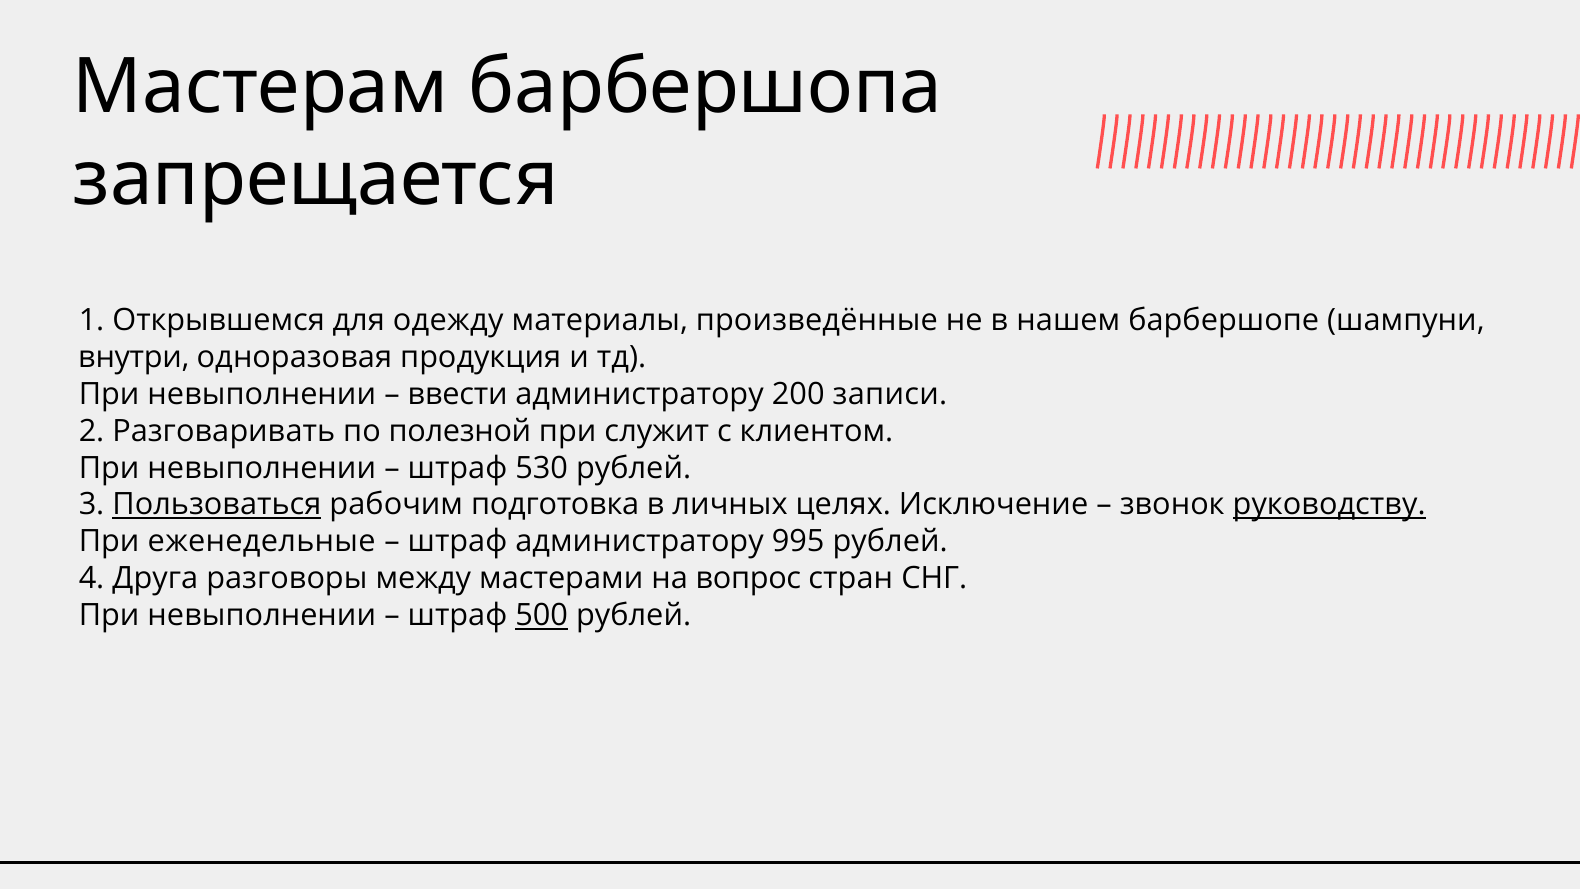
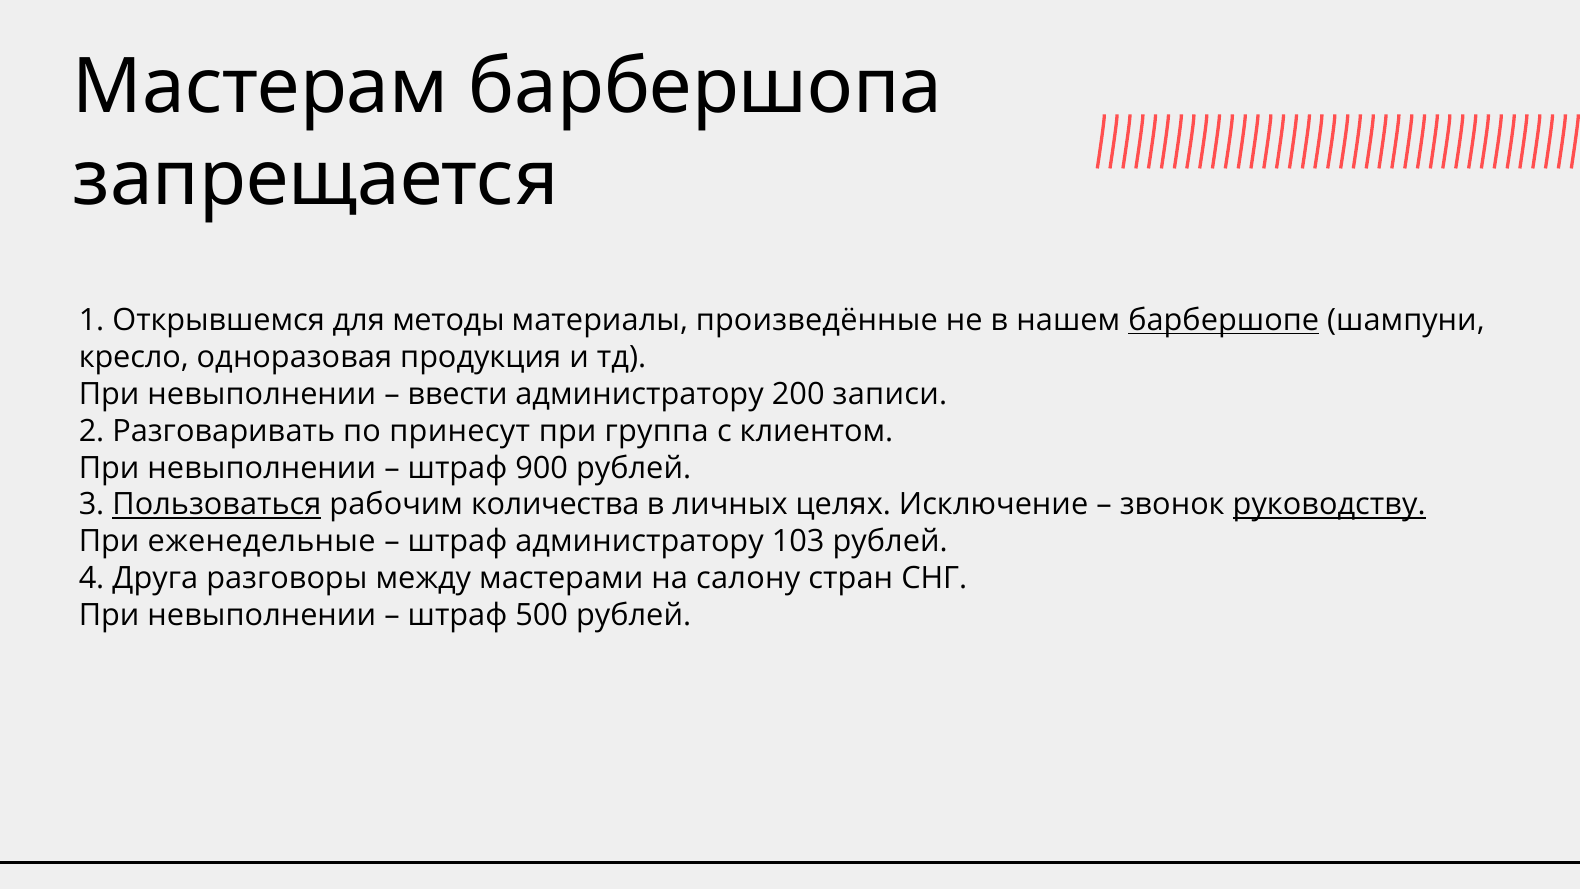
одежду: одежду -> методы (448, 320)
барбершопе underline: none -> present (1224, 320)
внутри: внутри -> кресло (134, 357)
полезной: полезной -> принесут (460, 431)
служит: служит -> группа (657, 431)
530: 530 -> 900 (542, 468)
подготовка: подготовка -> количества (555, 505)
995: 995 -> 103 (798, 542)
вопрос: вопрос -> салону (748, 578)
500 underline: present -> none (542, 615)
